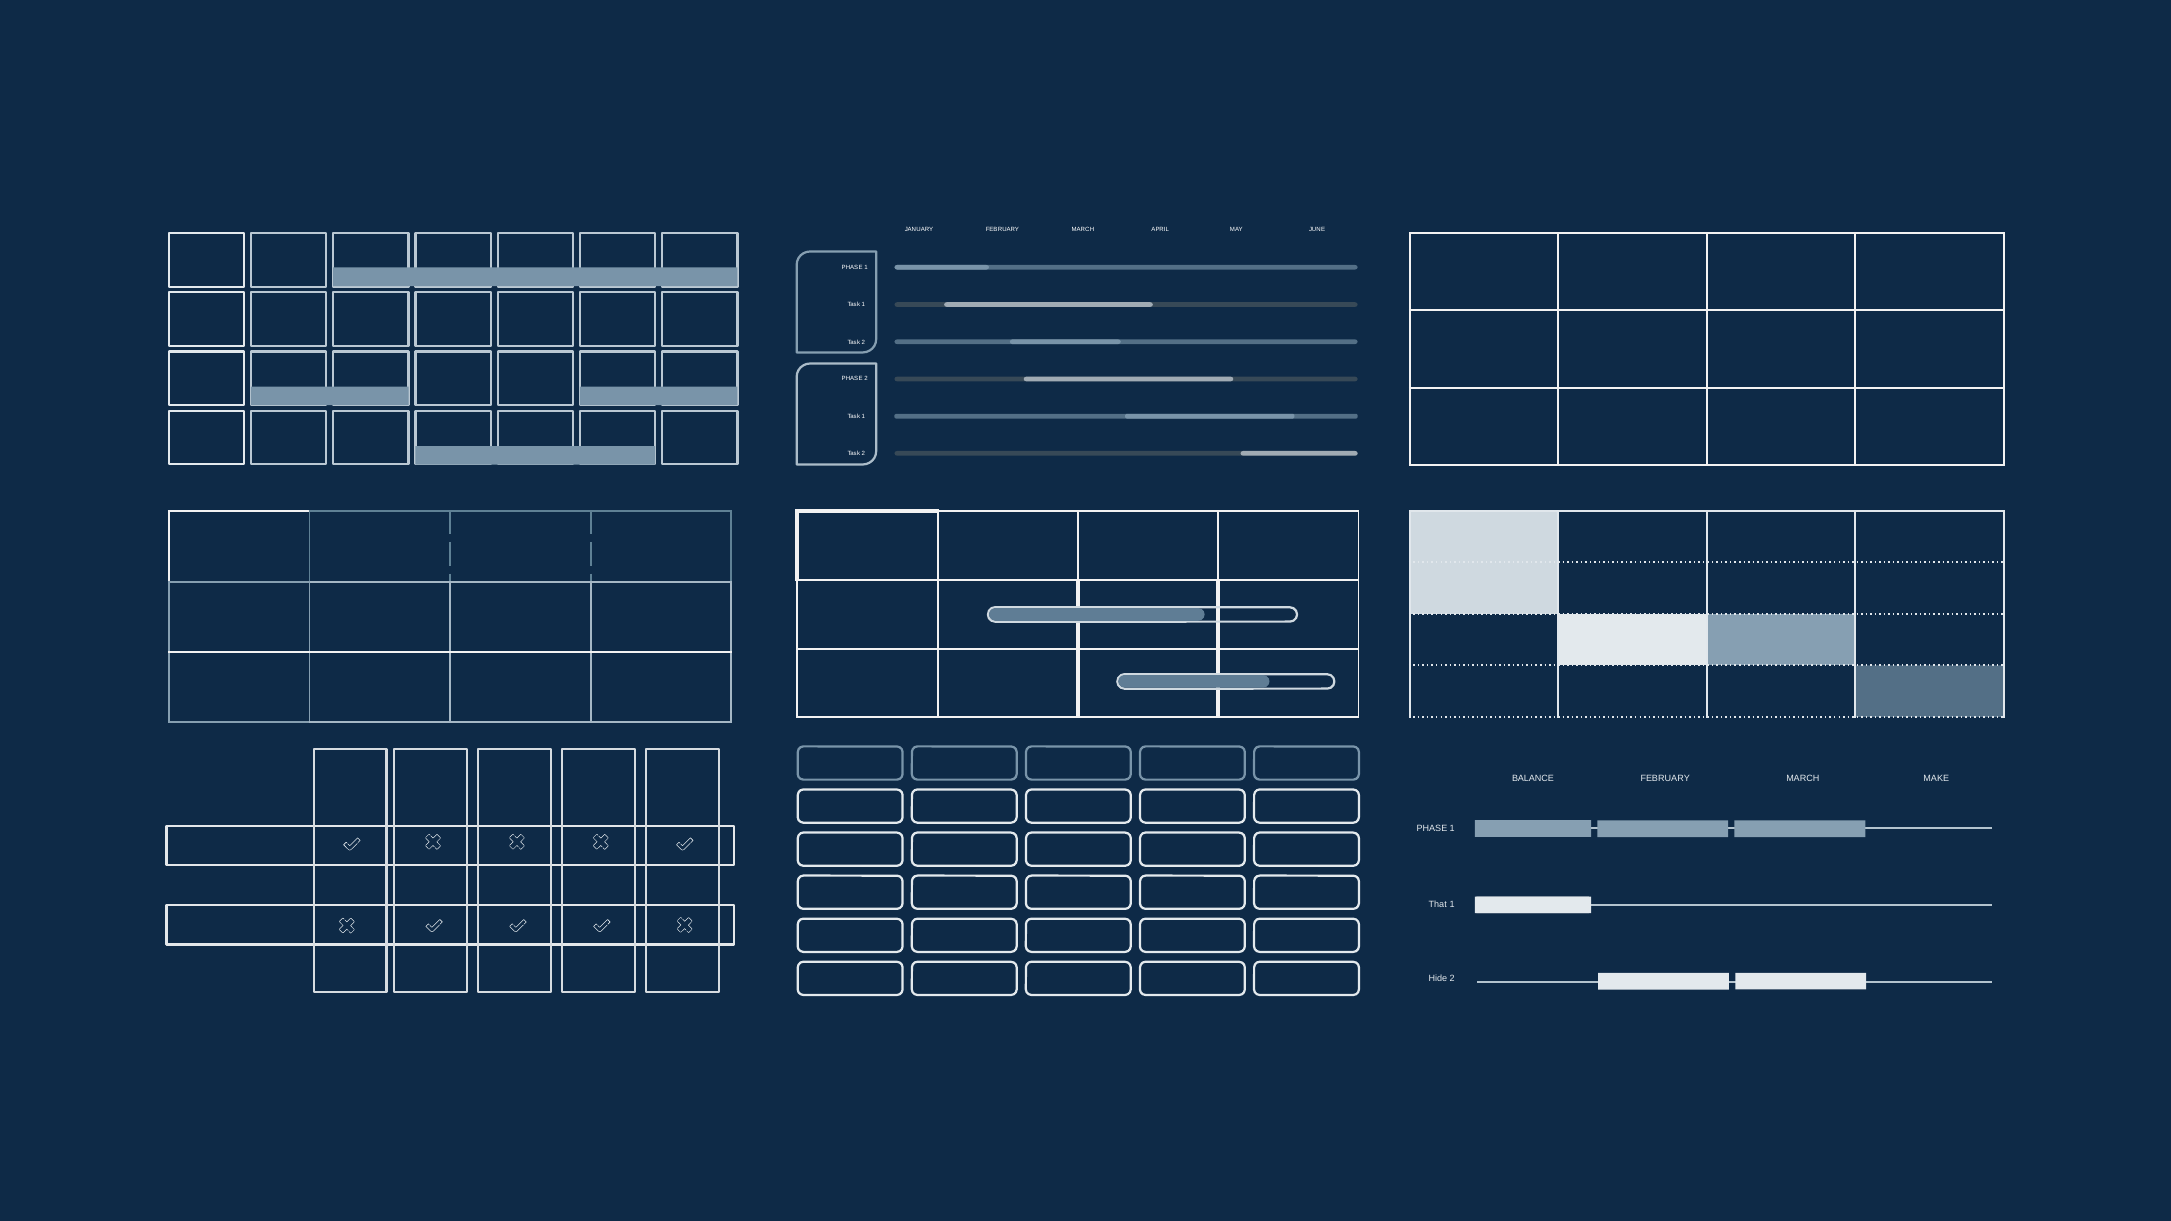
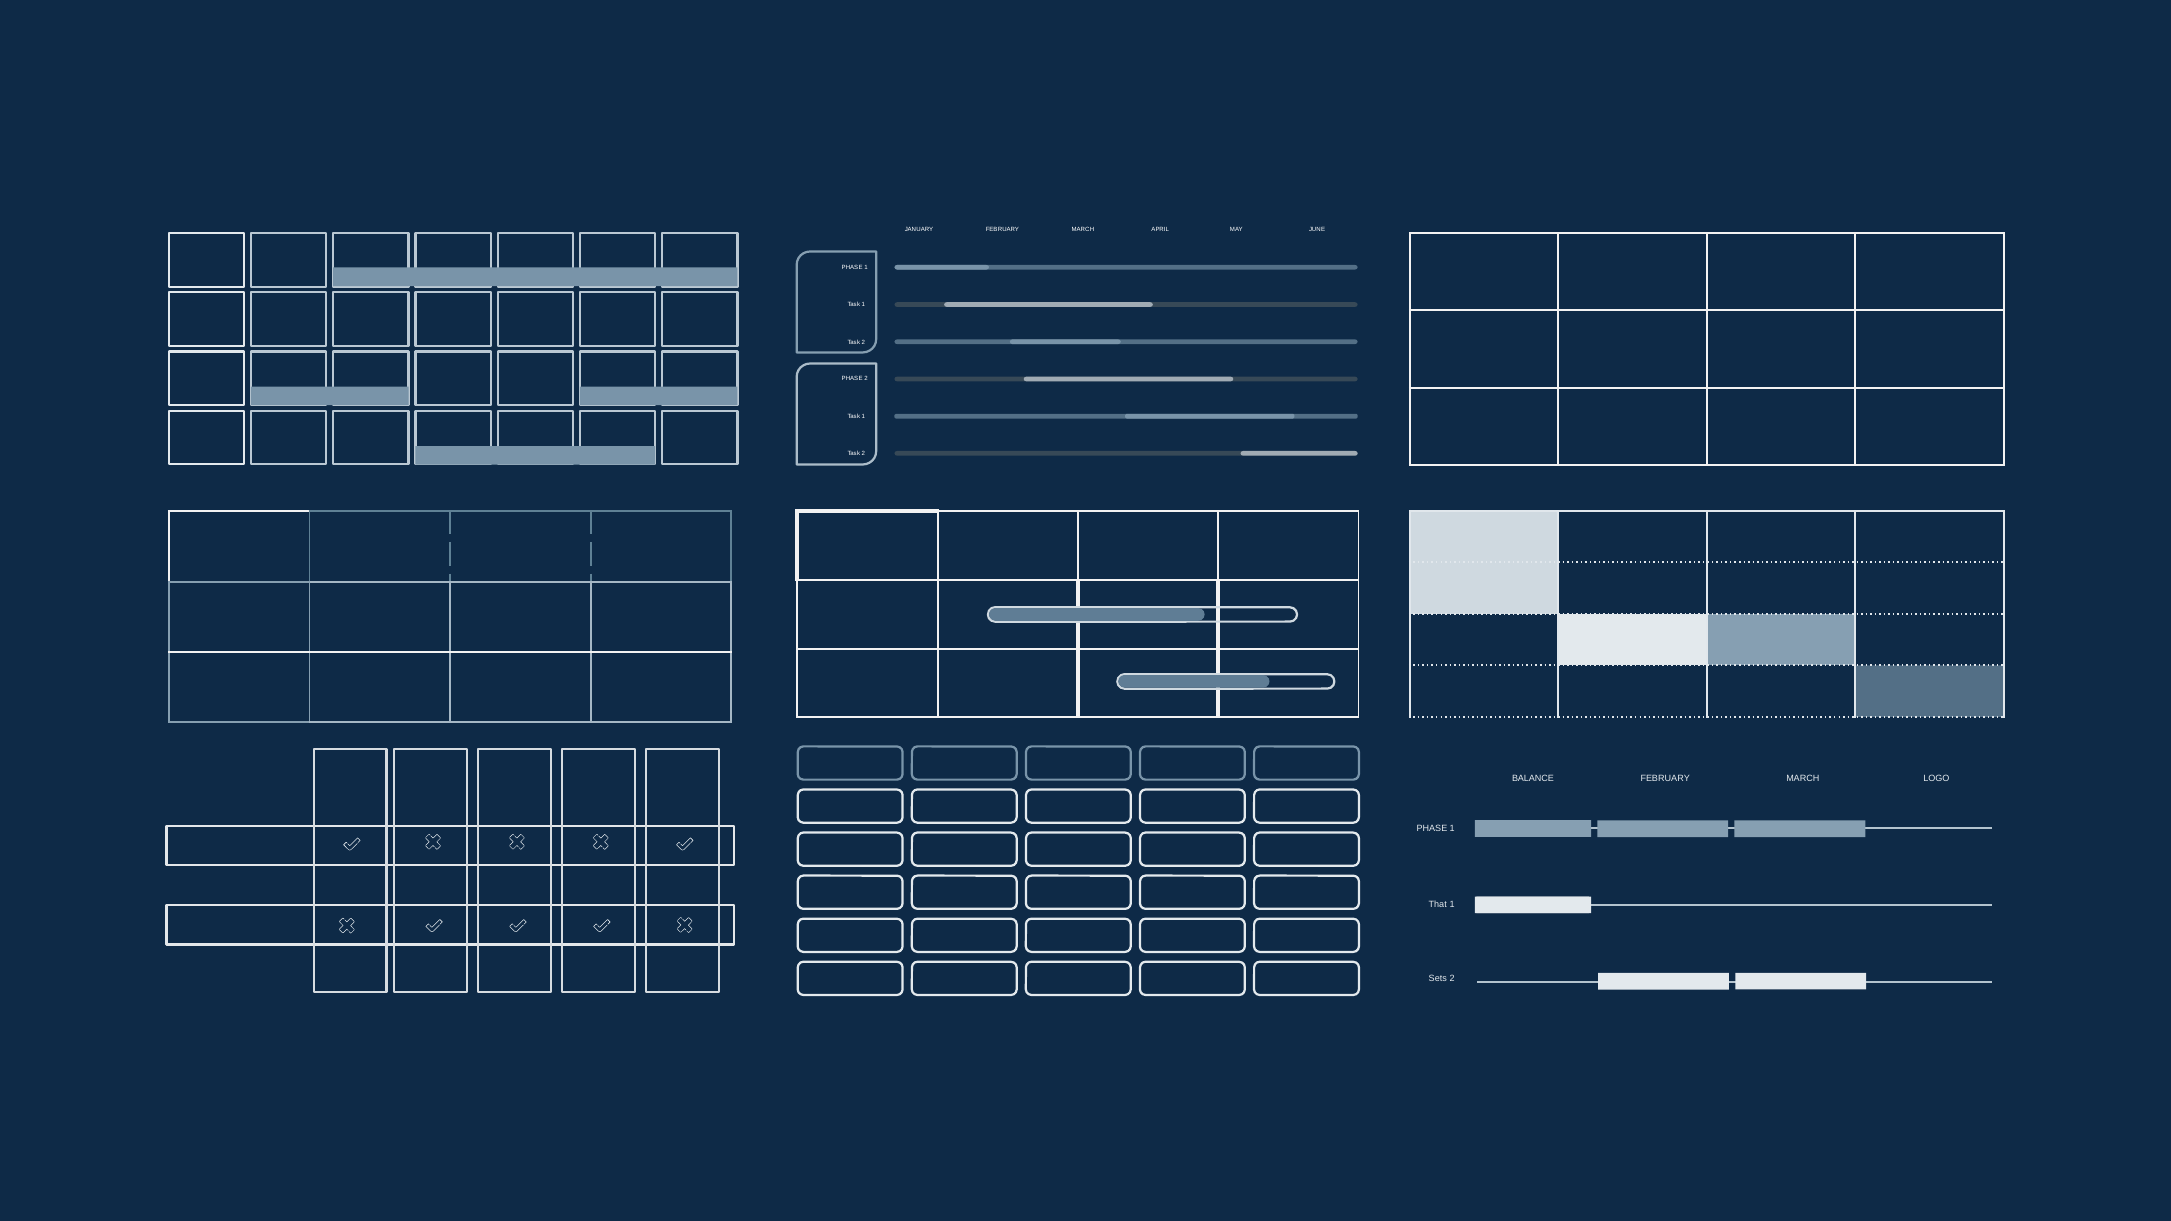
MAKE: MAKE -> LOGO (1936, 779)
Hide: Hide -> Sets (1438, 979)
